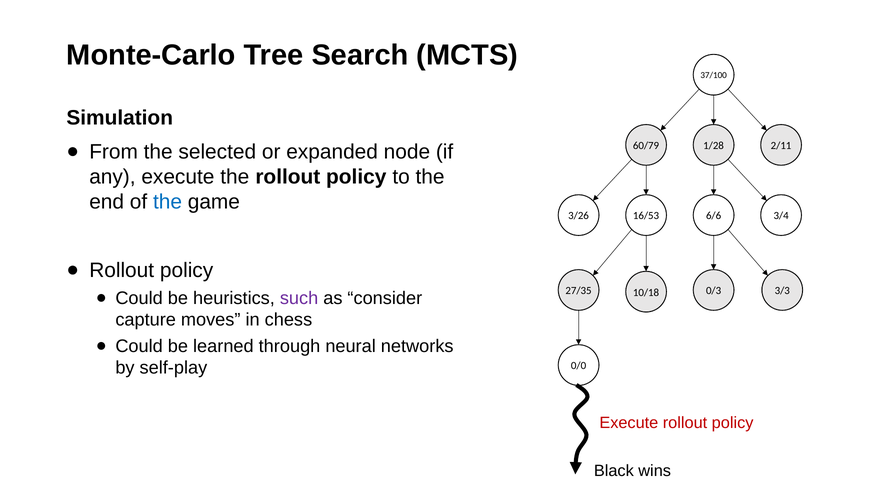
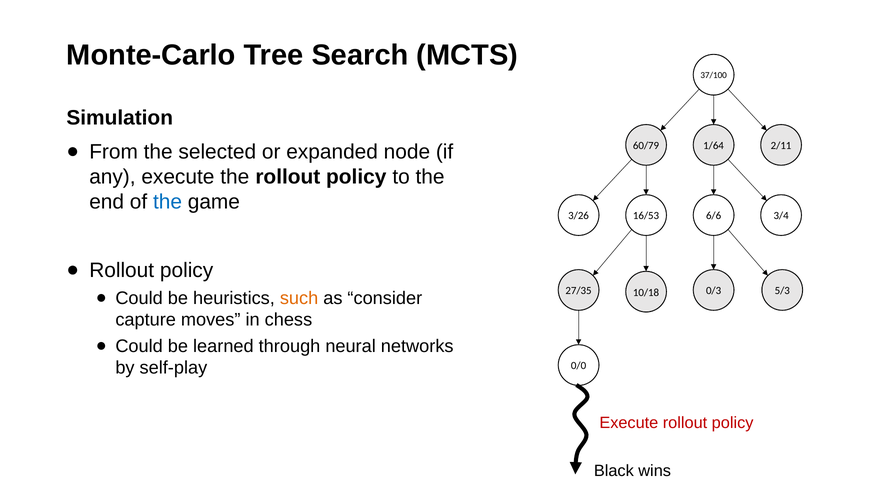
1/28: 1/28 -> 1/64 (714, 146)
3/3: 3/3 -> 5/3 (782, 291)
such colour: purple -> orange (299, 298)
